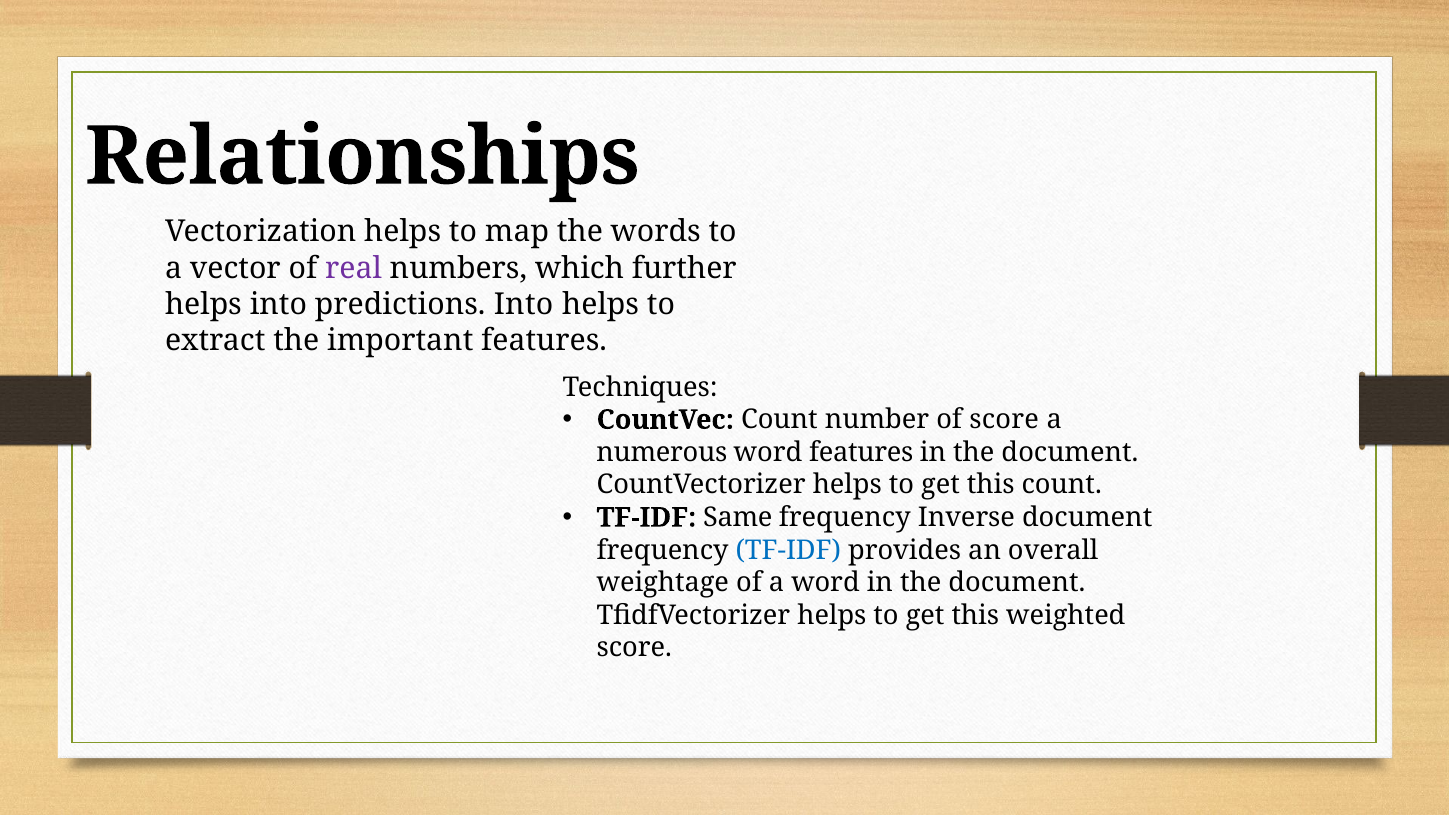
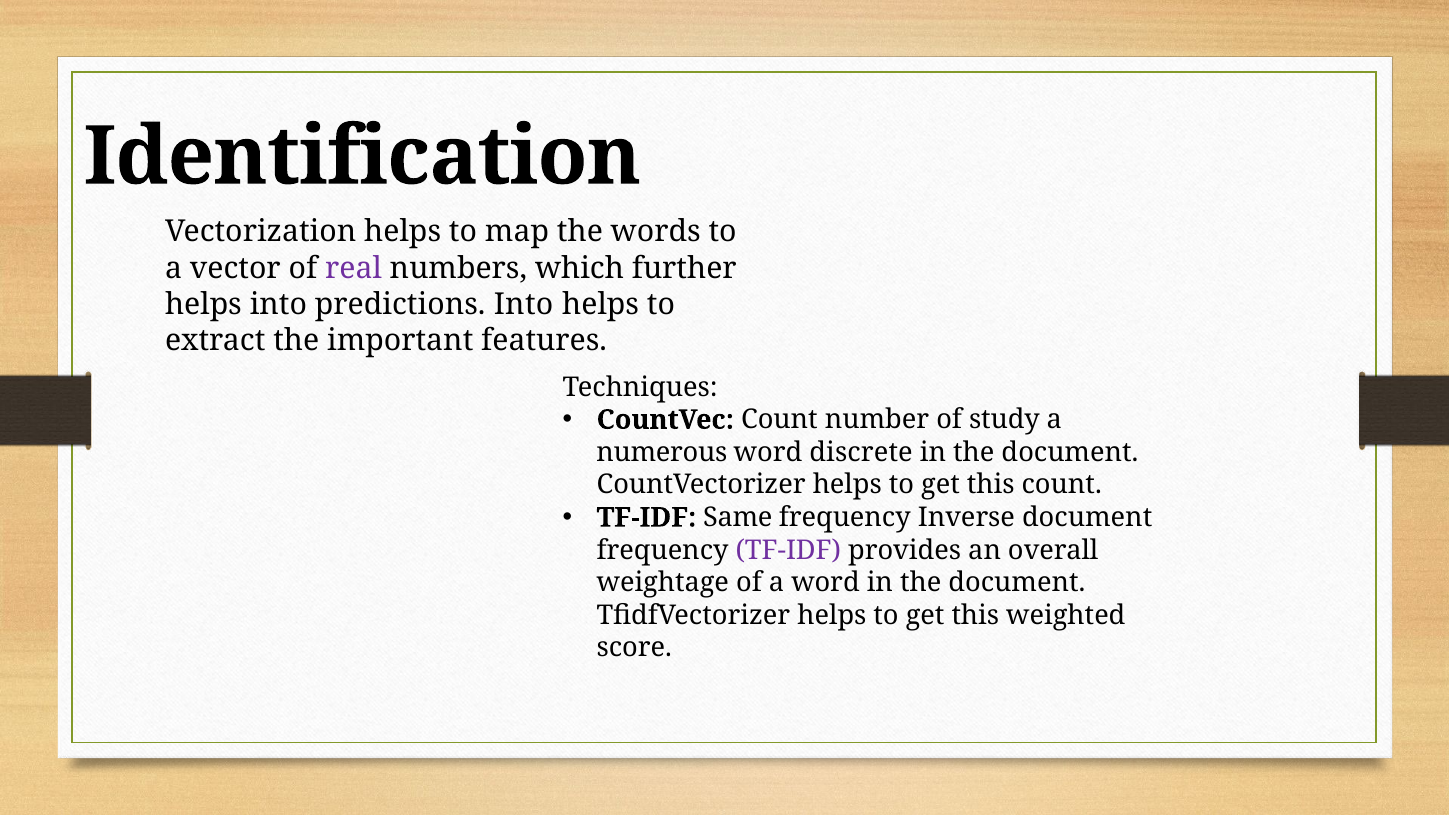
Relationships: Relationships -> Identification (362, 157)
of score: score -> study (1004, 420)
word features: features -> discrete (861, 452)
TF-IDF colour: blue -> purple (788, 550)
